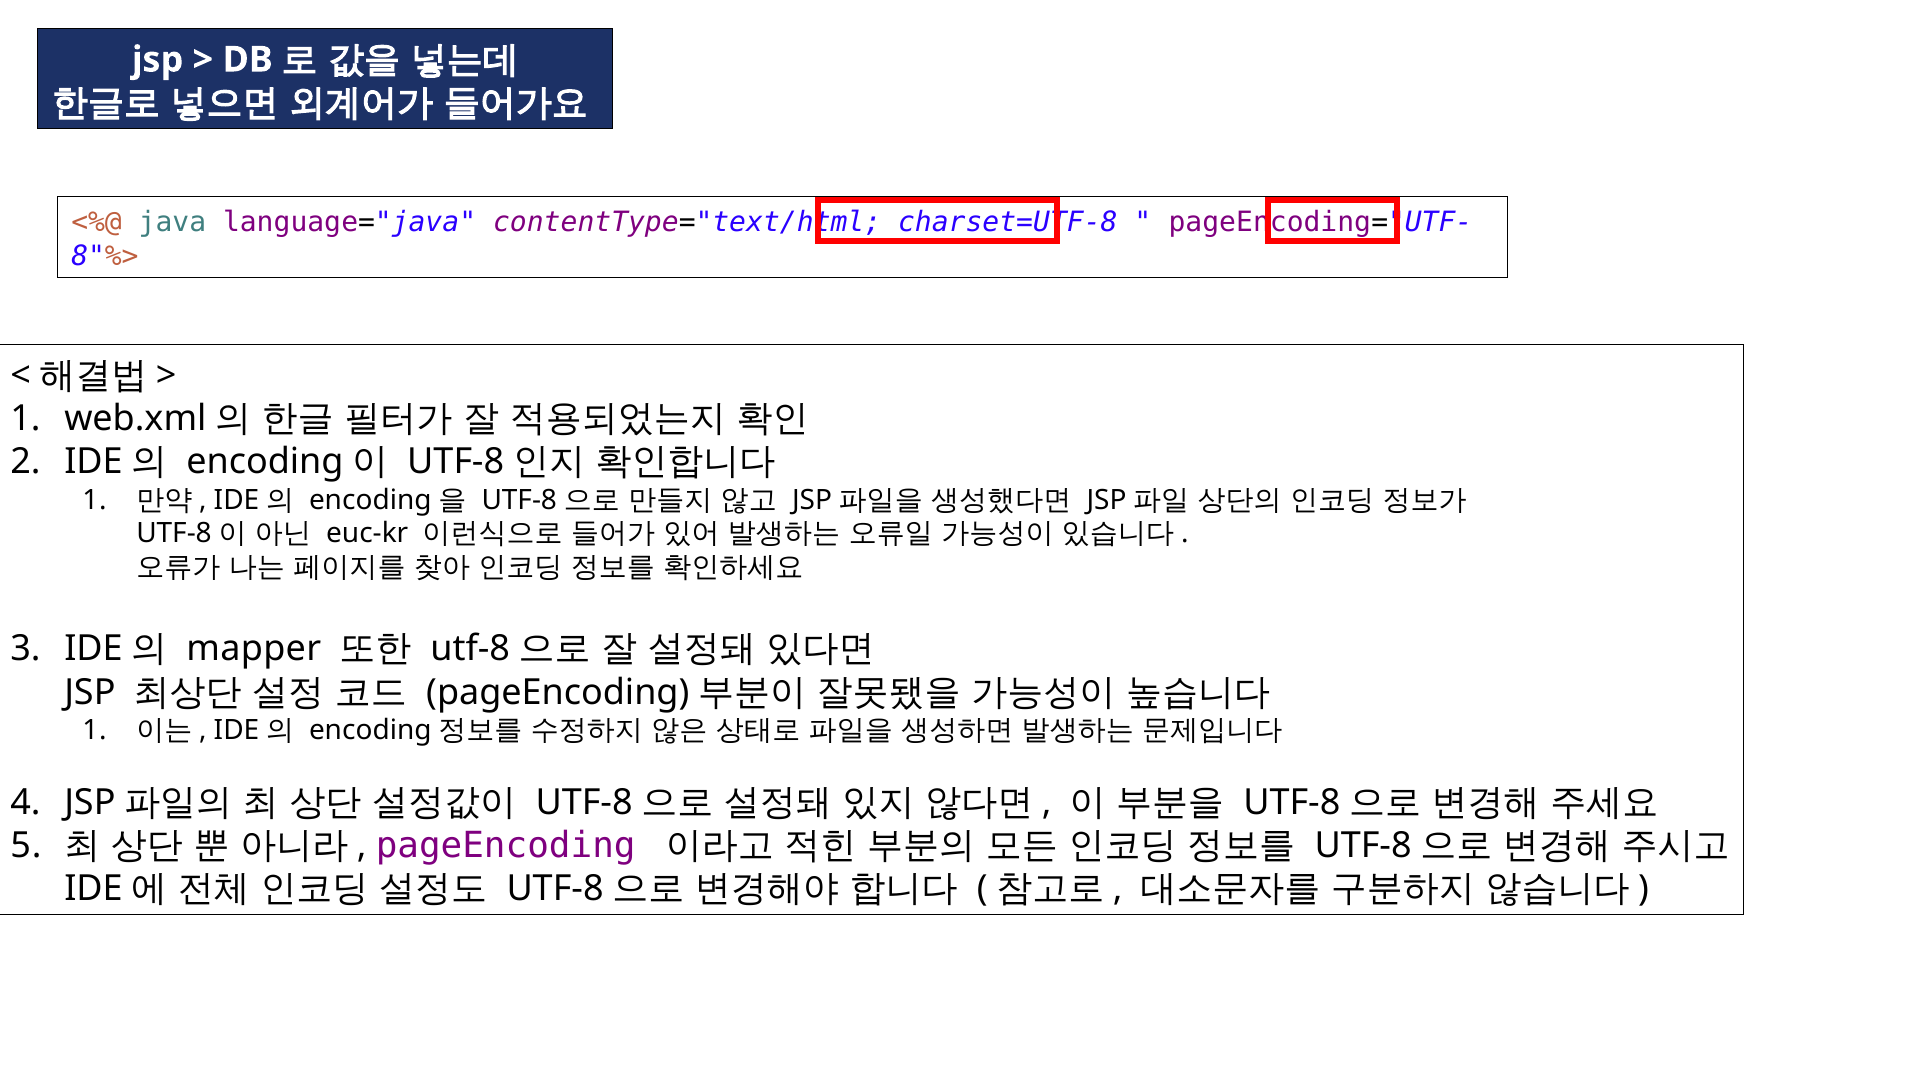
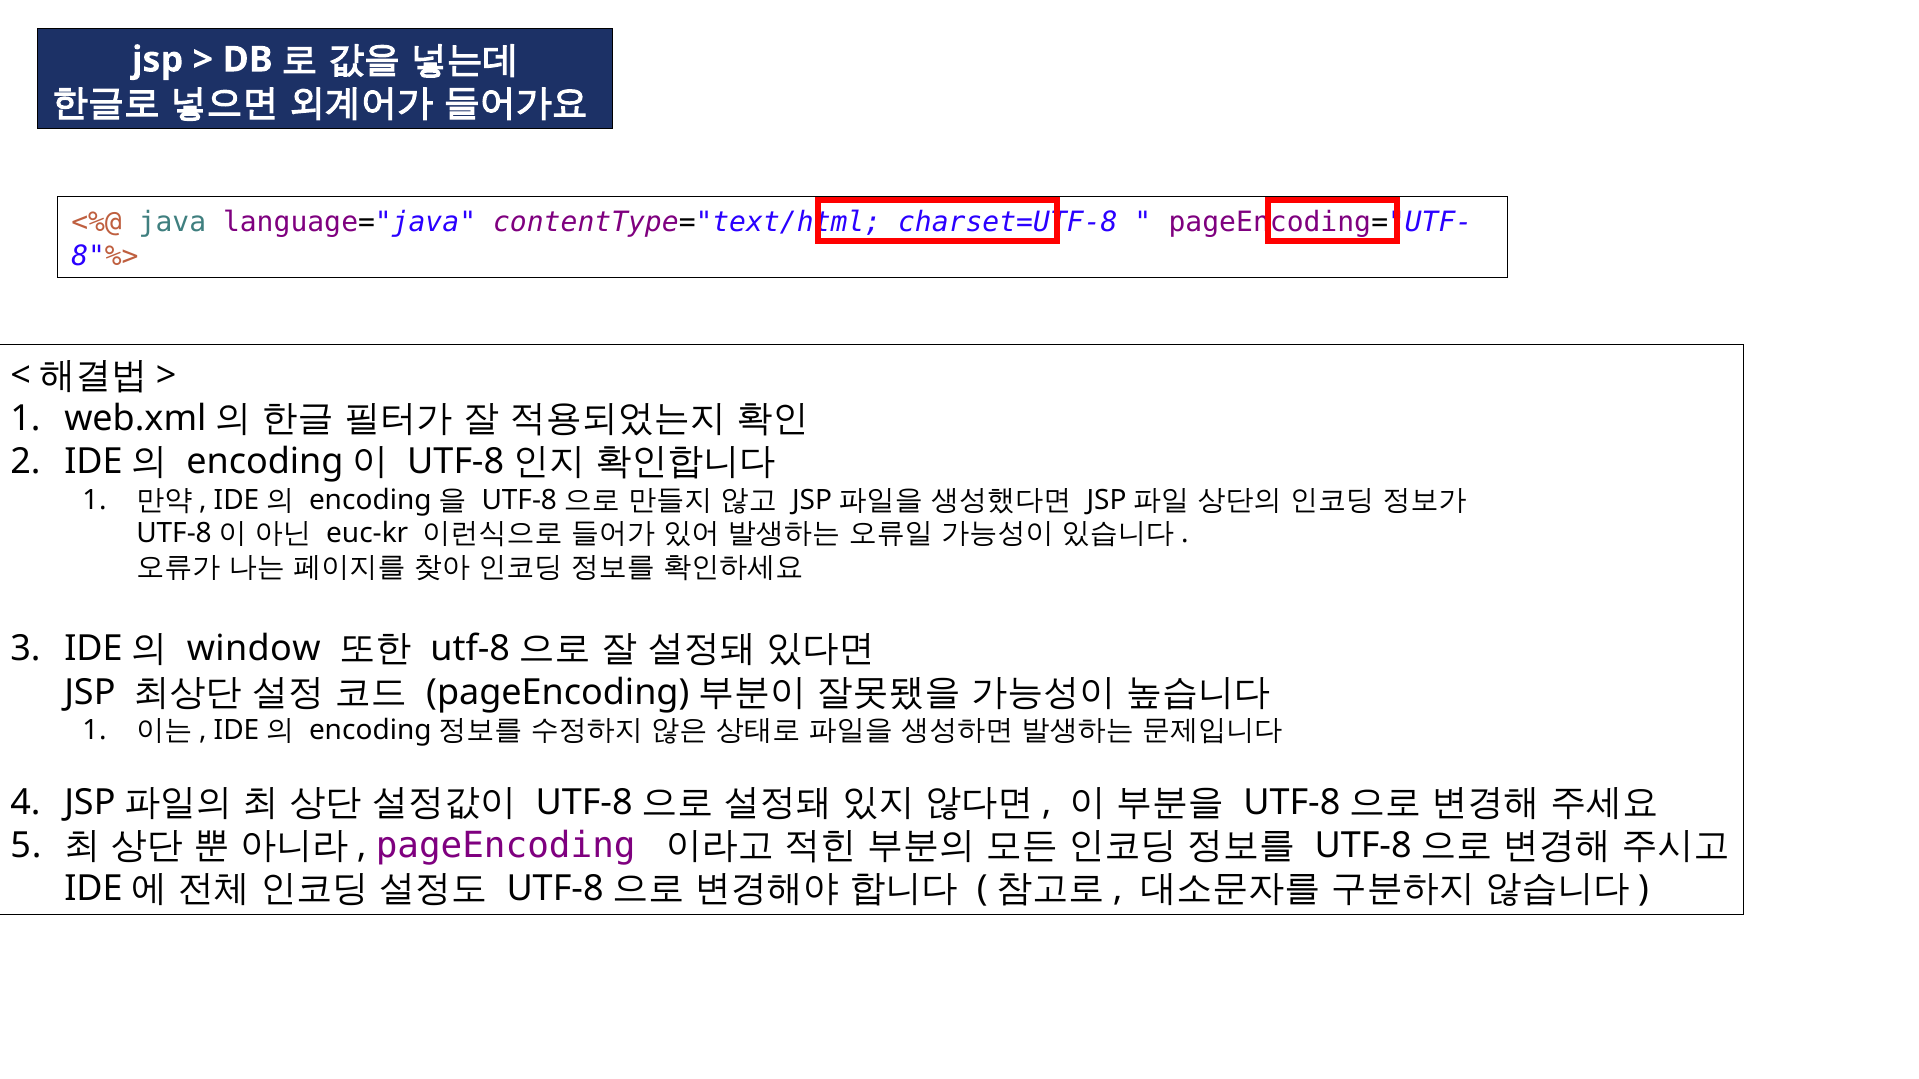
mapper: mapper -> window (254, 649)
